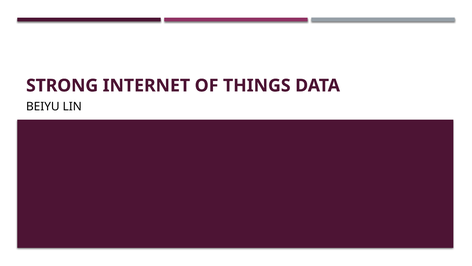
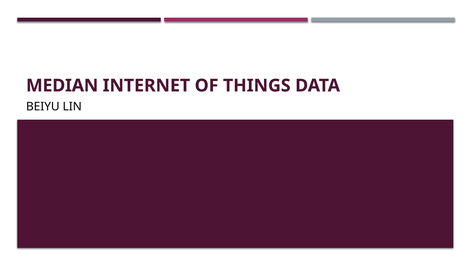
STRONG: STRONG -> MEDIAN (62, 85)
